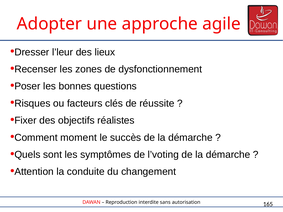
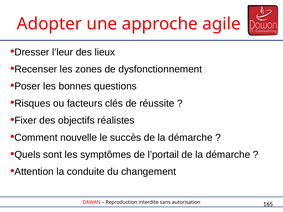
moment: moment -> nouvelle (79, 138)
l’voting: l’voting -> l’portail (163, 155)
